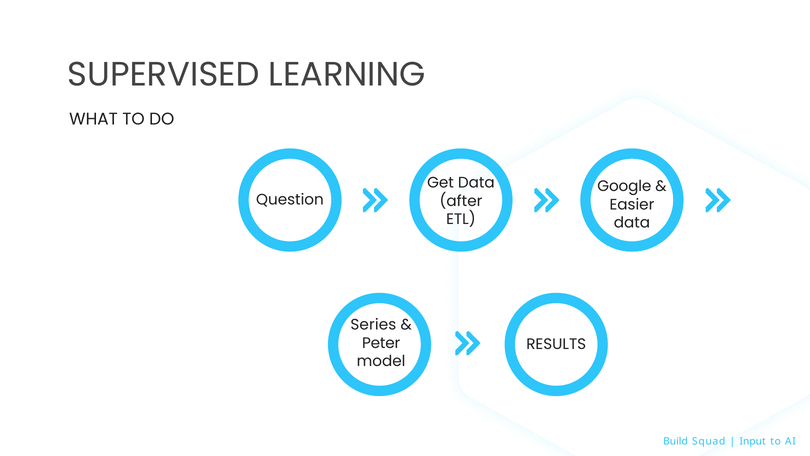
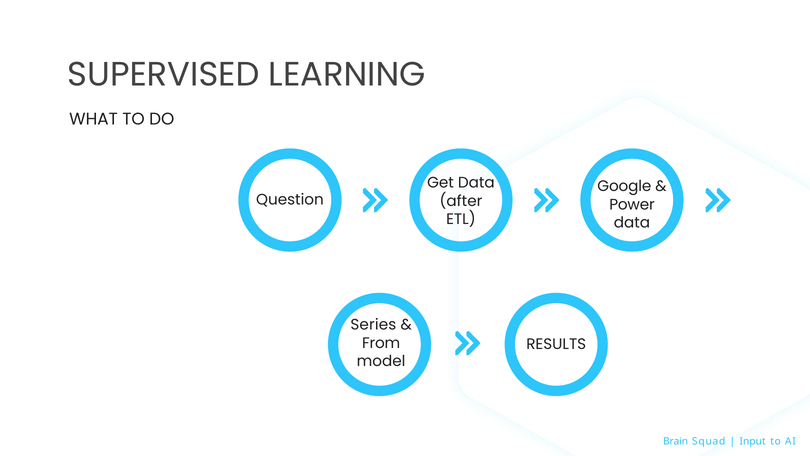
Easier: Easier -> Power (632, 204)
Peter: Peter -> From (381, 343)
Build: Build -> Brain (676, 441)
